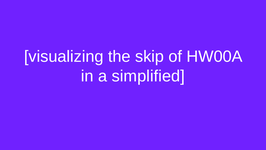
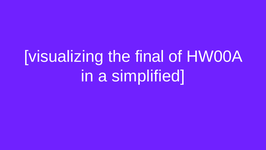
skip: skip -> final (150, 56)
